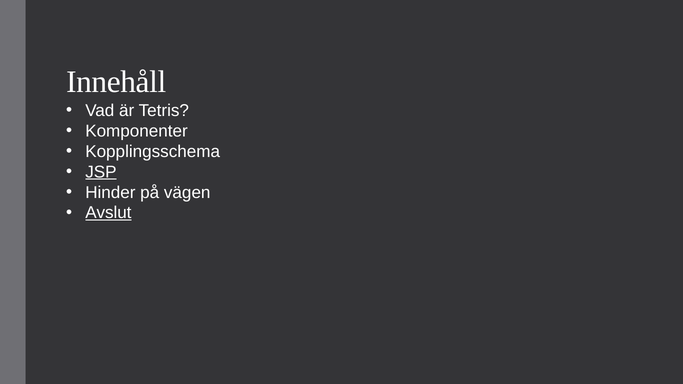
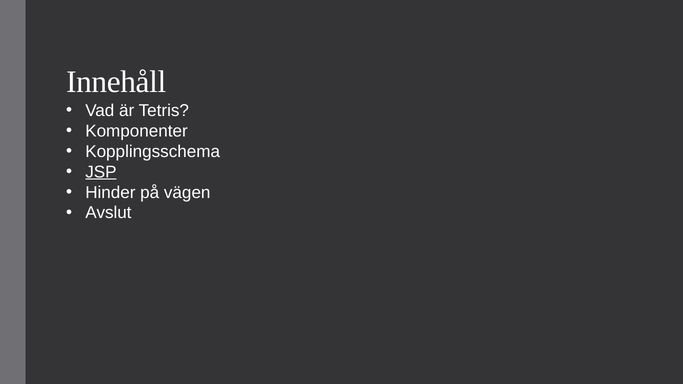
Avslut underline: present -> none (108, 213)
